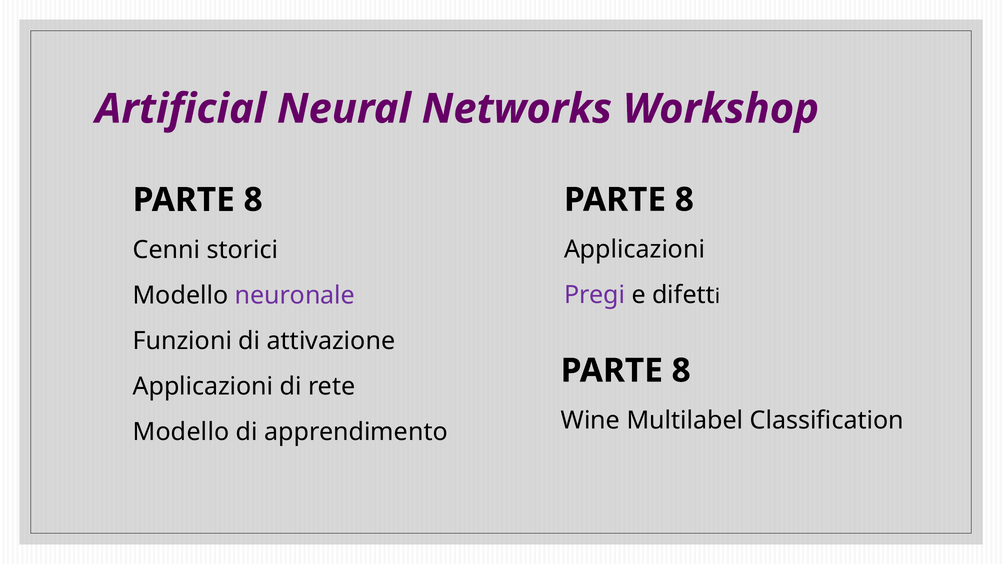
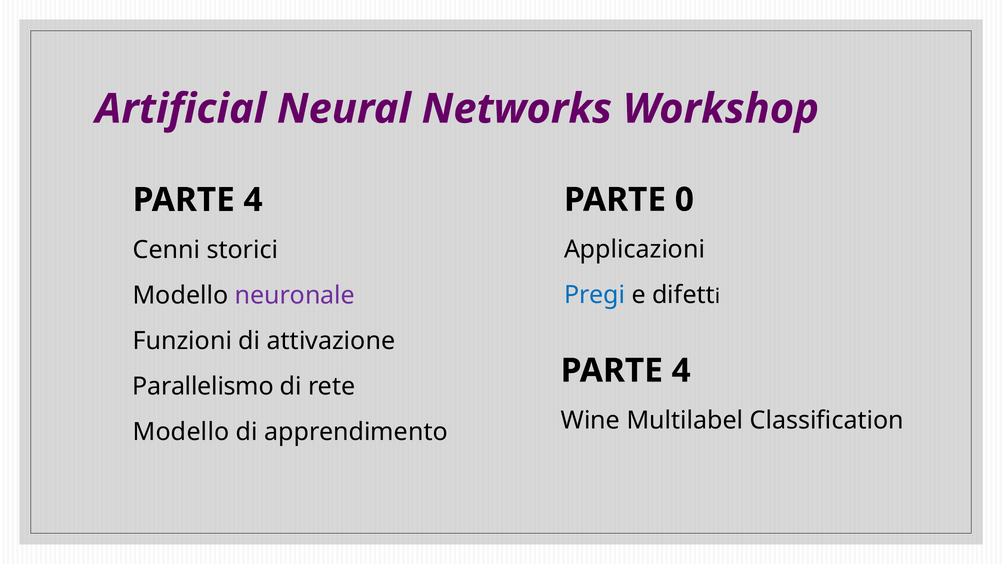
8: 8 -> 0 (684, 200)
8: 8 -> 4 (253, 200)
Pregi colour: purple -> blue (595, 295)
8: 8 -> 4 (681, 370)
Applicazioni: Applicazioni -> Parallelismo (203, 386)
